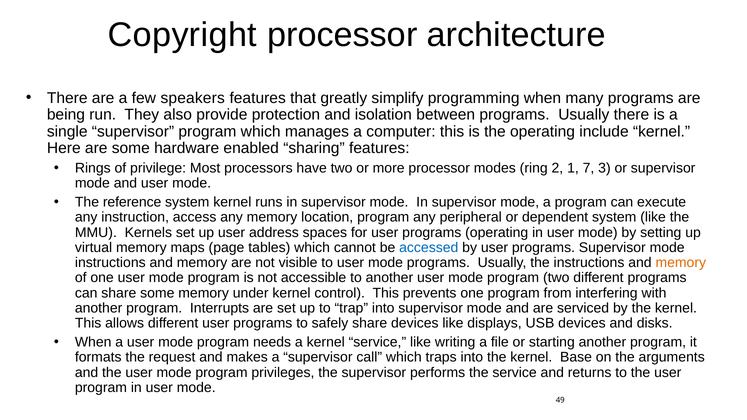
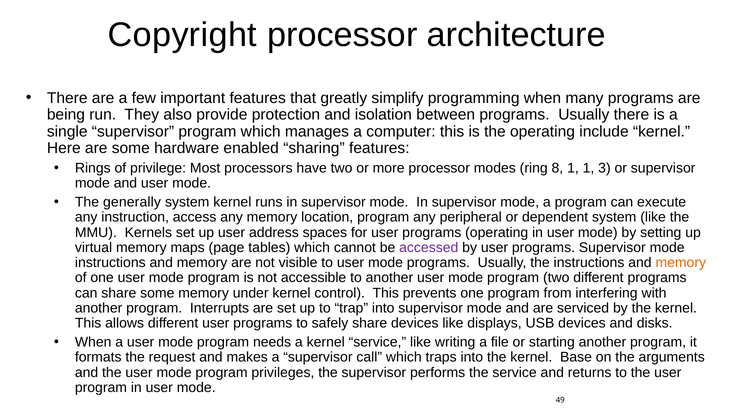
speakers: speakers -> important (193, 98)
2: 2 -> 8 (557, 168)
1 7: 7 -> 1 (588, 168)
reference: reference -> generally (132, 202)
accessed colour: blue -> purple (429, 248)
